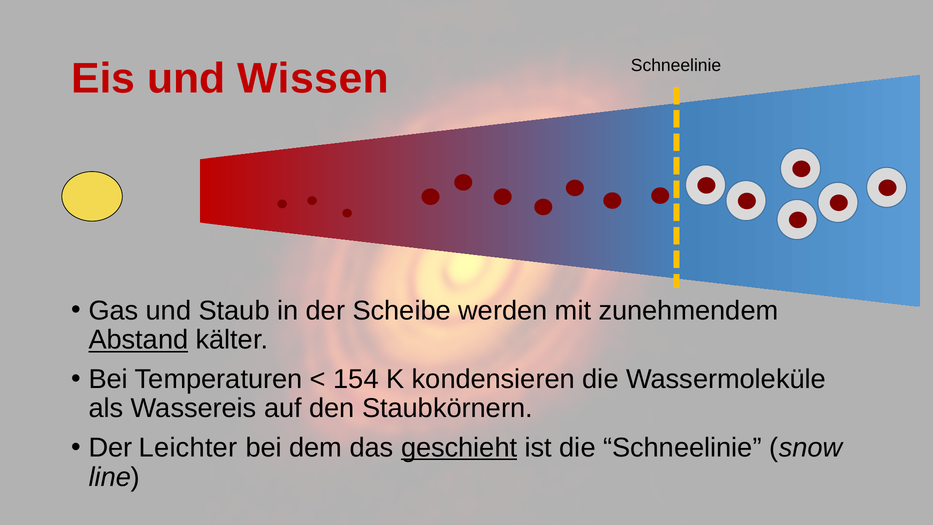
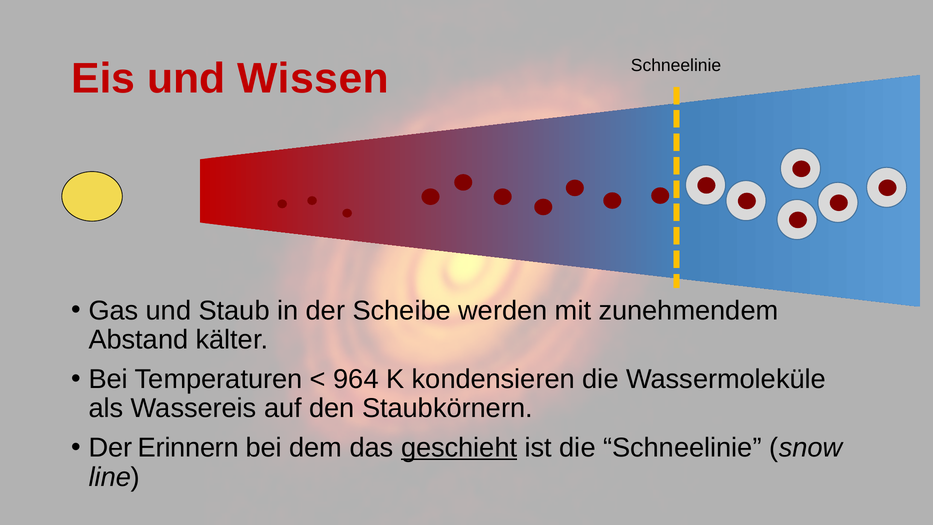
Abstand underline: present -> none (138, 340)
154: 154 -> 964 (356, 379)
Leichter: Leichter -> Erinnern (188, 447)
